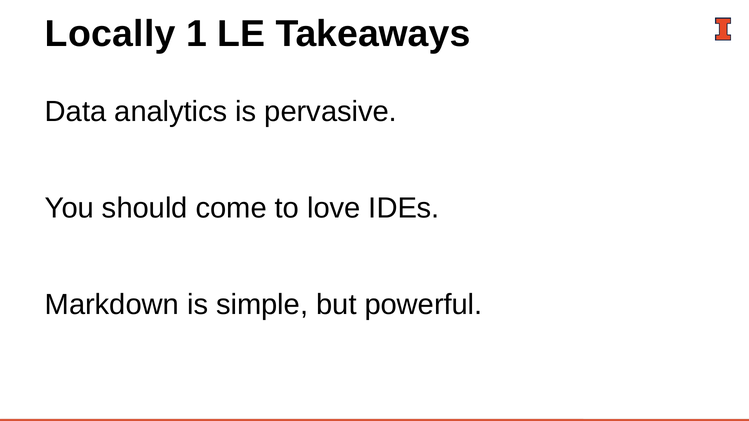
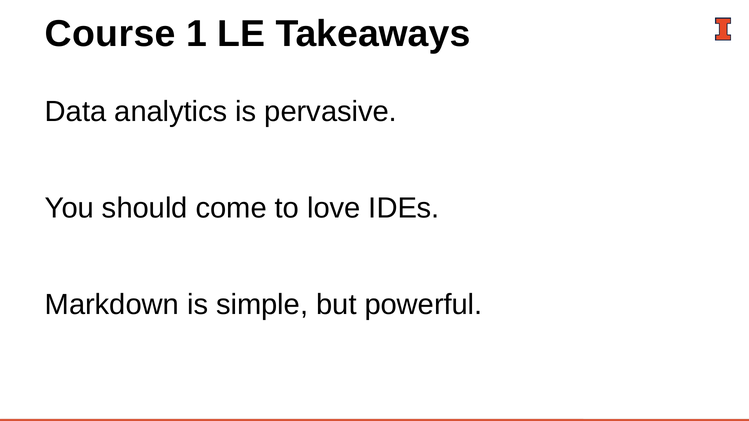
Locally: Locally -> Course (110, 34)
